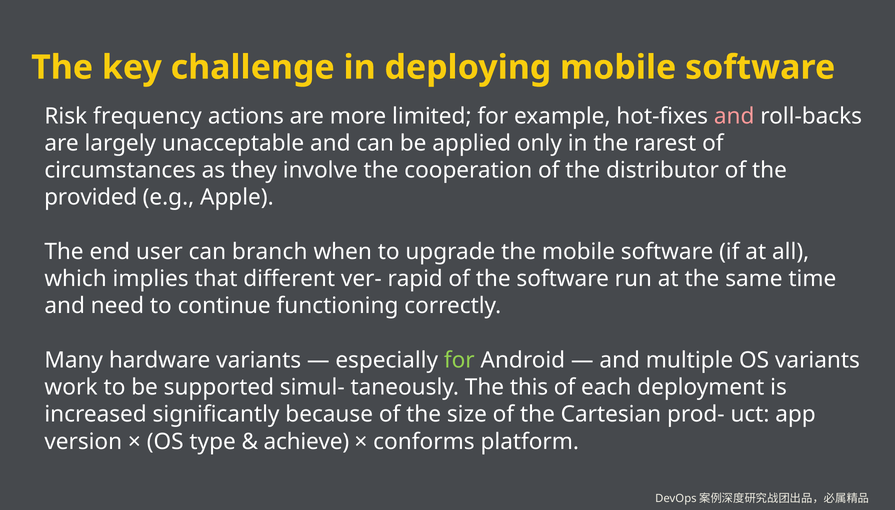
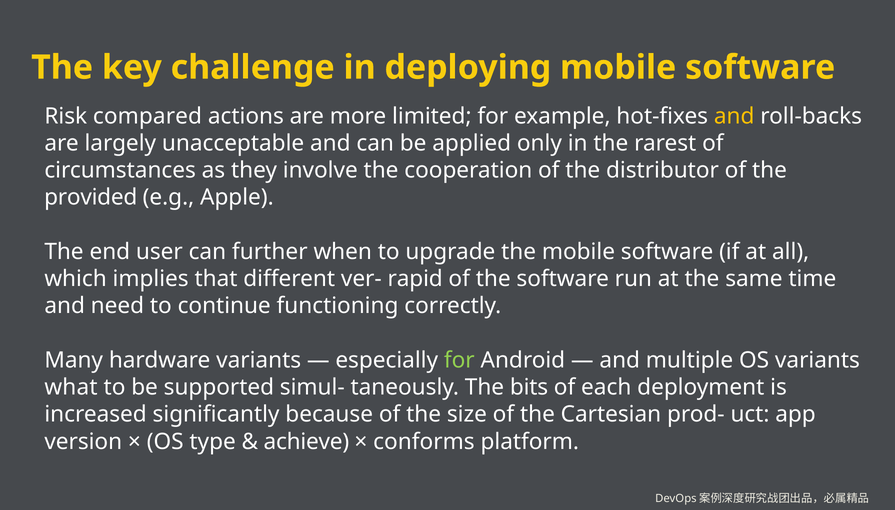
frequency: frequency -> compared (147, 116)
and colour: pink -> yellow (734, 116)
branch: branch -> further (270, 252)
work: work -> what (71, 388)
this: this -> bits (529, 388)
